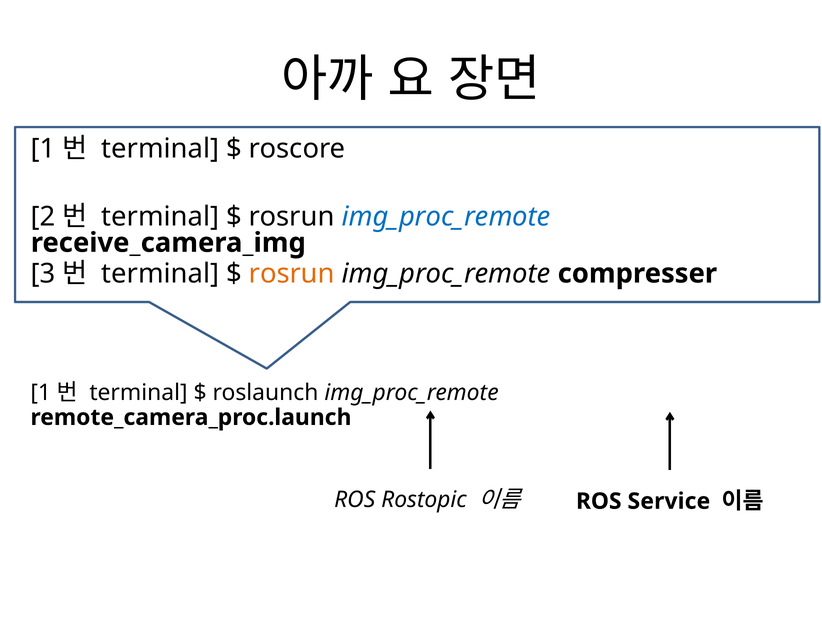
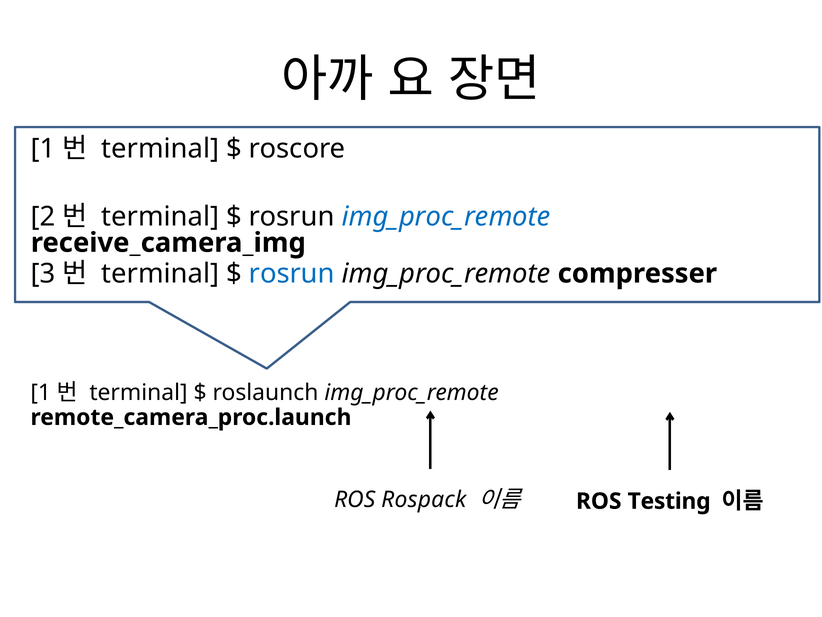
rosrun colour: orange -> blue (292, 273)
Rostopic: Rostopic -> Rospack (424, 499)
Service: Service -> Testing (669, 501)
